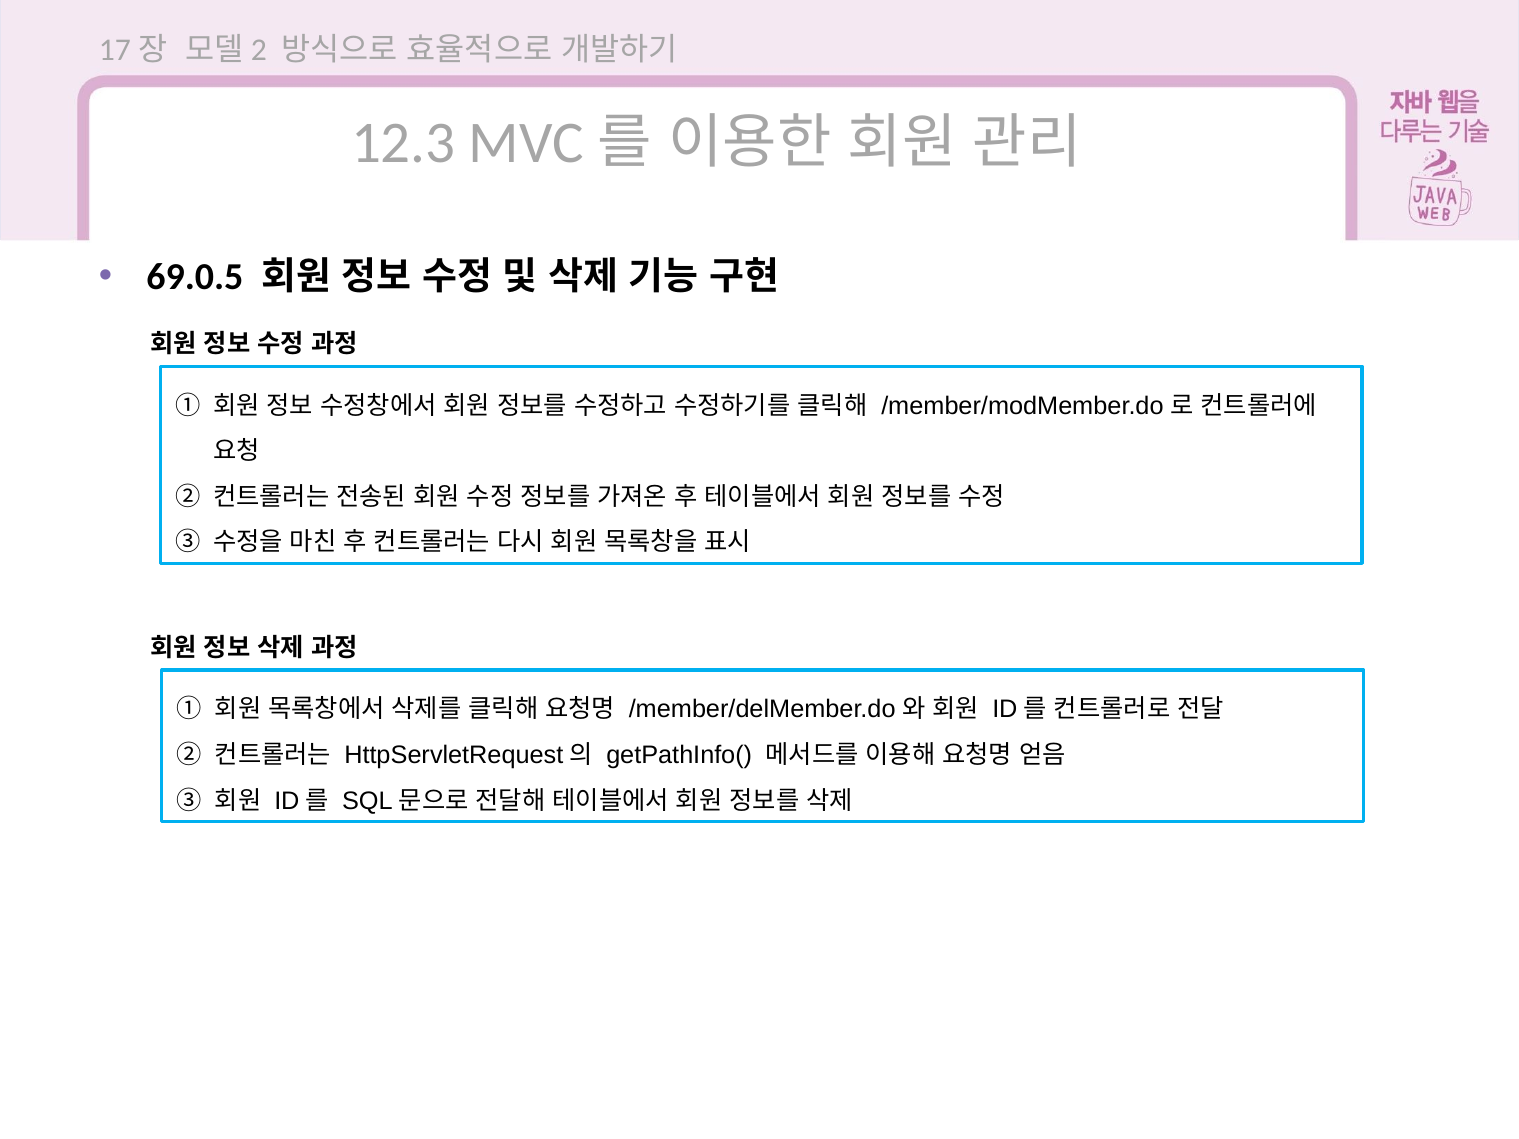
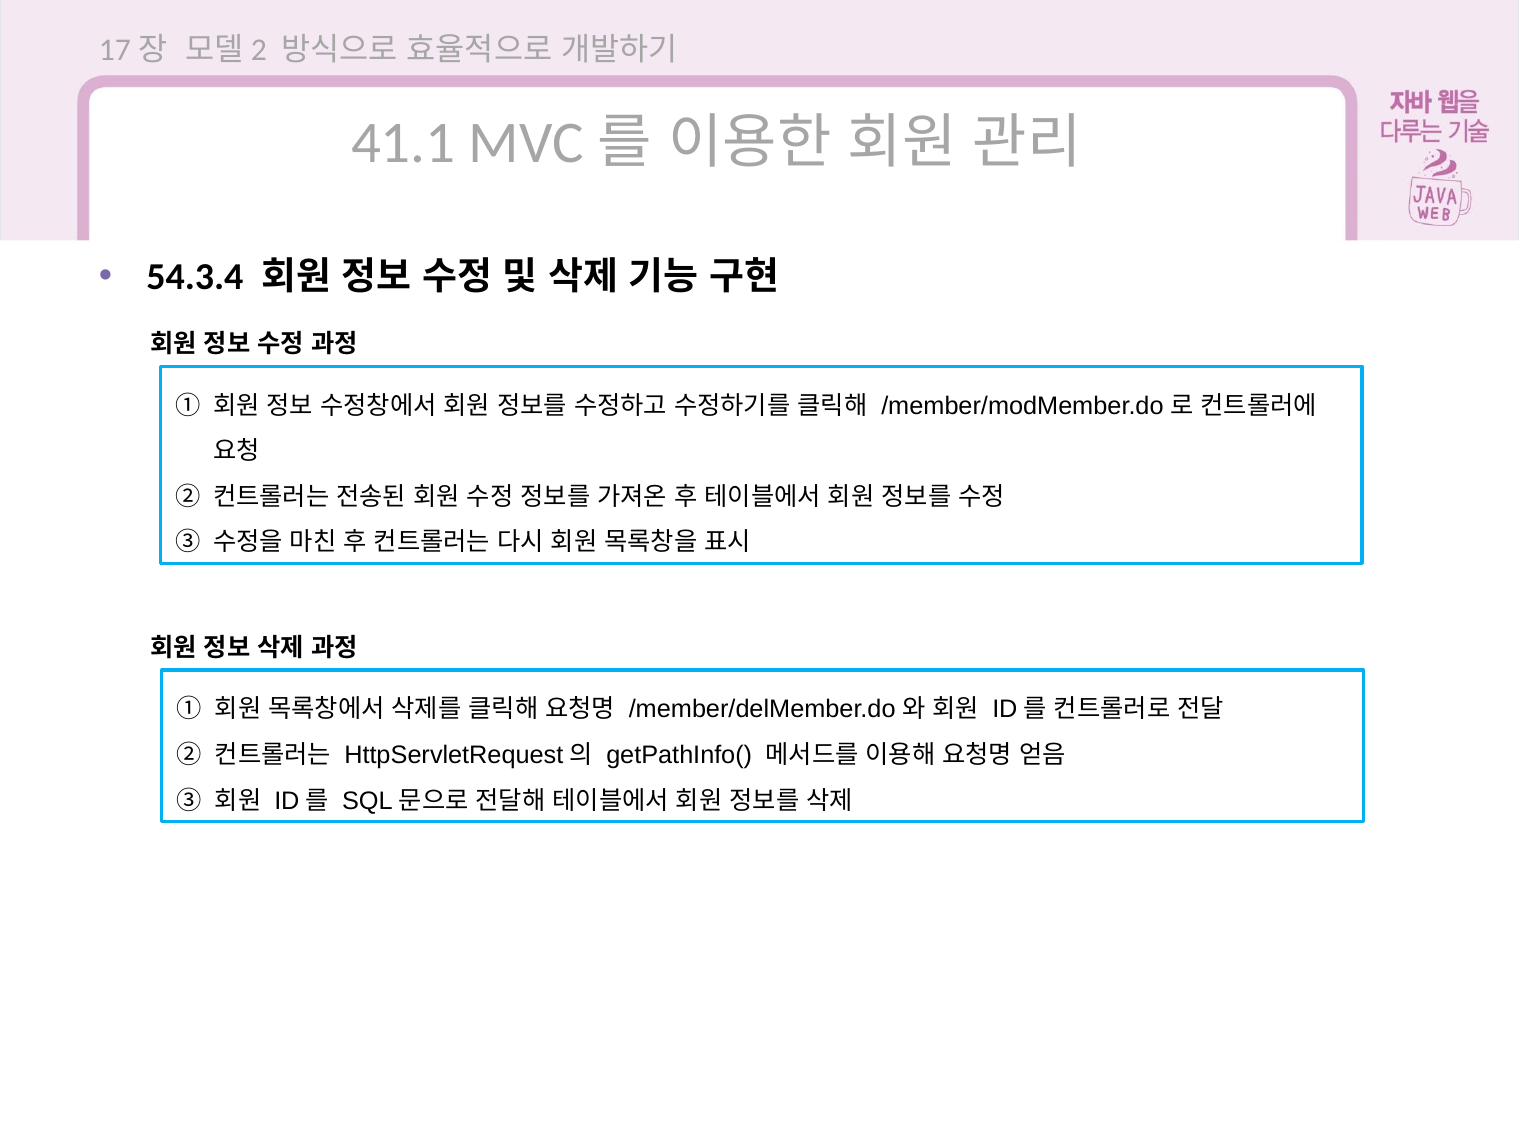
12.3: 12.3 -> 41.1 (403, 143)
69.0.5: 69.0.5 -> 54.3.4 (195, 277)
